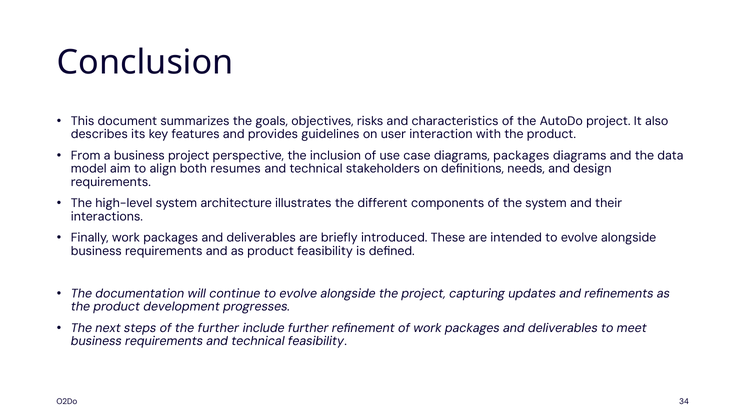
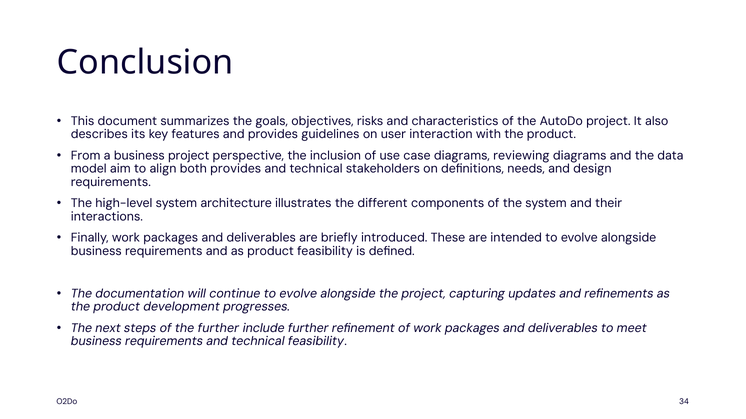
diagrams packages: packages -> reviewing (521, 156)
both resumes: resumes -> provides (236, 169)
